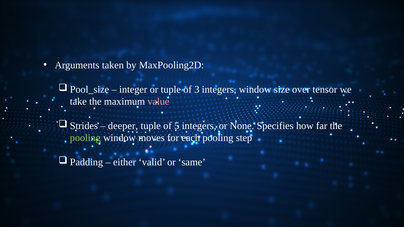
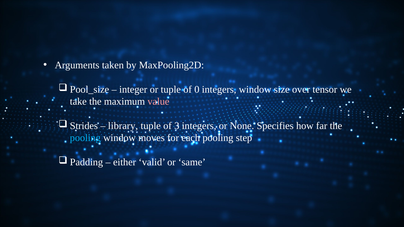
3: 3 -> 0 (197, 90)
deeper: deeper -> library (123, 126)
5: 5 -> 3 (177, 126)
pooling colour: light green -> light blue (85, 138)
